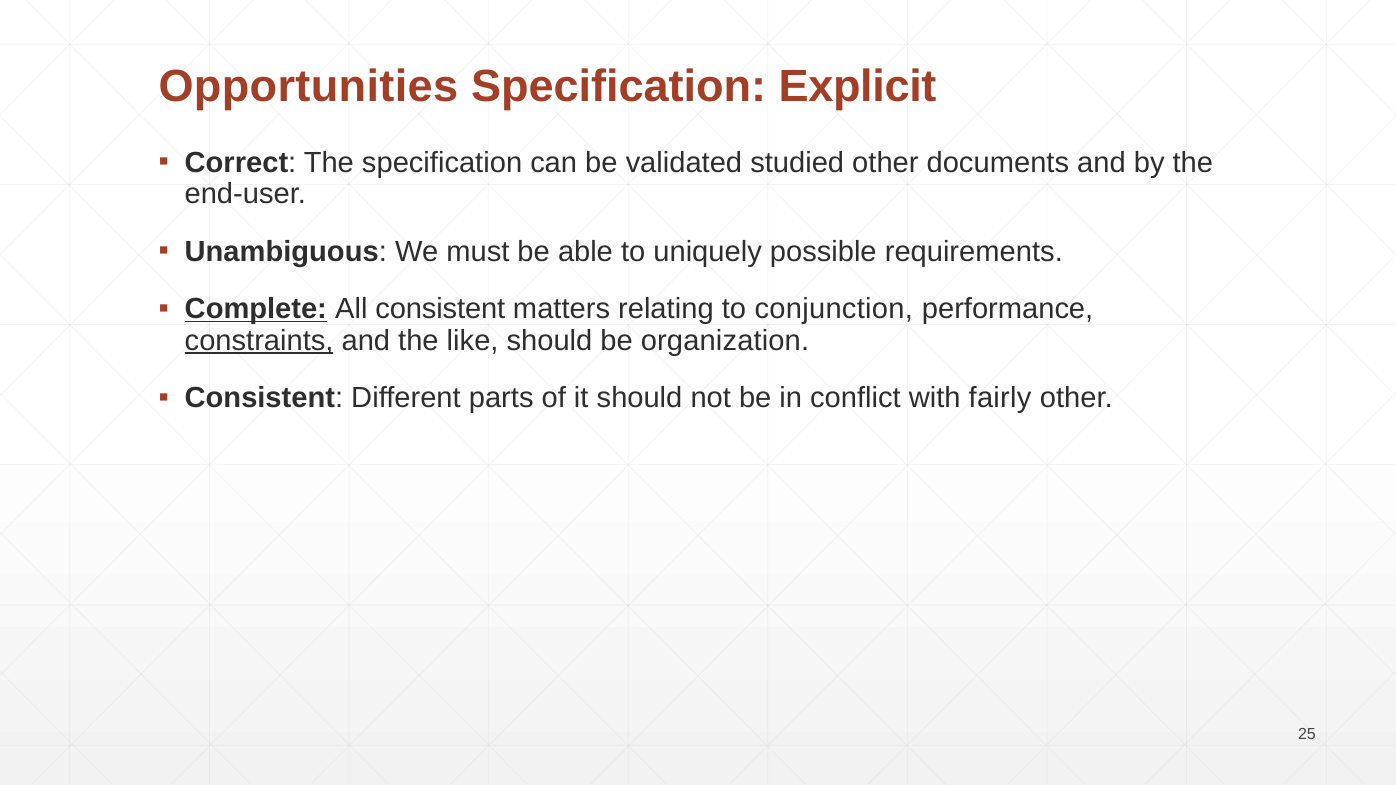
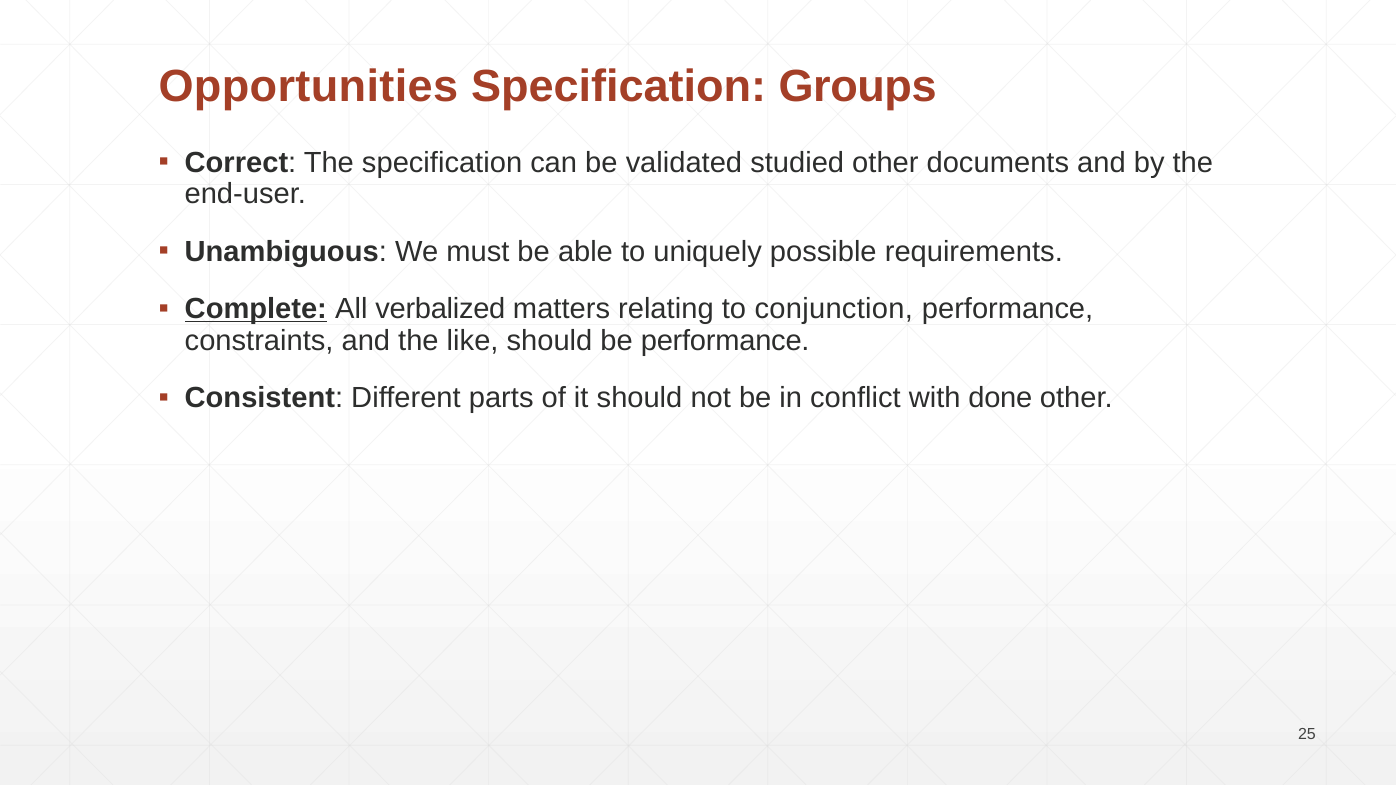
Explicit: Explicit -> Groups (858, 87)
All consistent: consistent -> verbalized (440, 309)
constraints underline: present -> none (259, 341)
be organization: organization -> performance (725, 341)
fairly: fairly -> done (1000, 398)
